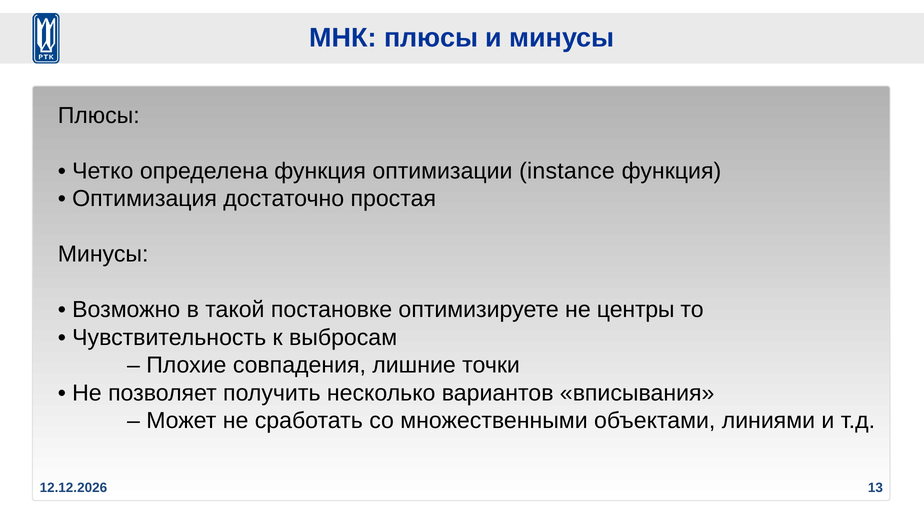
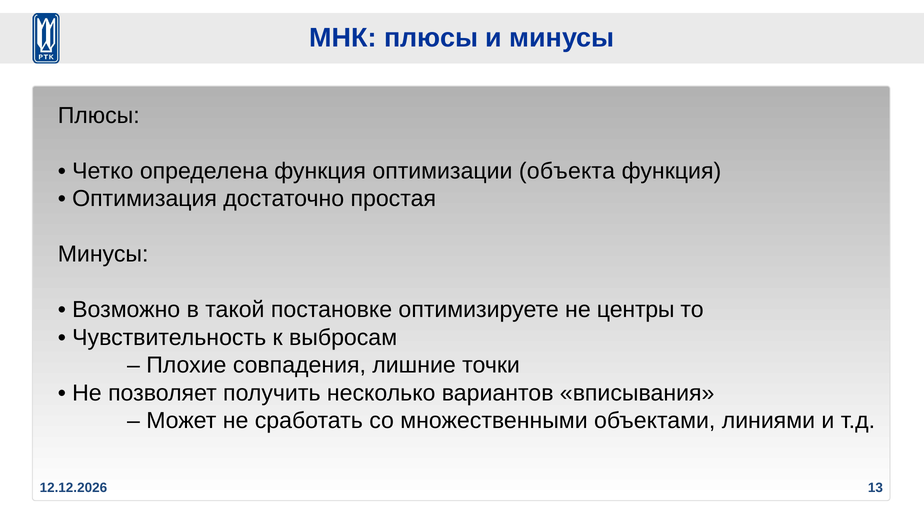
instance: instance -> объекта (567, 171)
